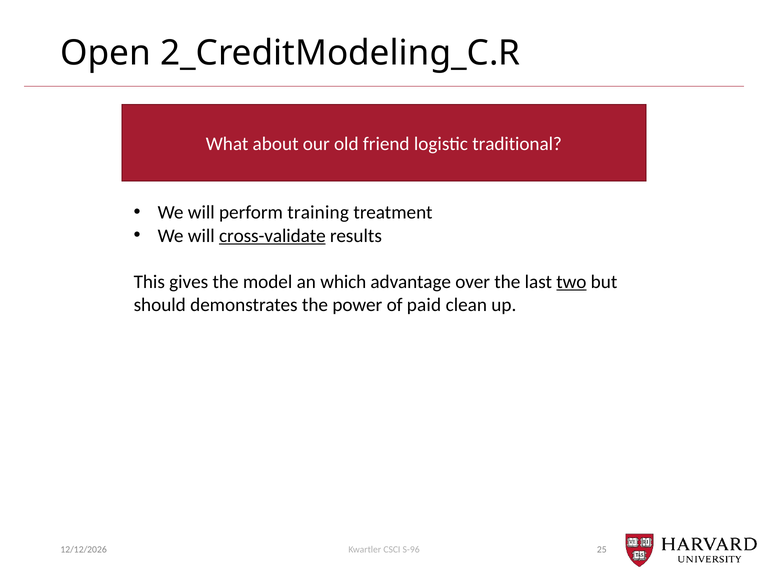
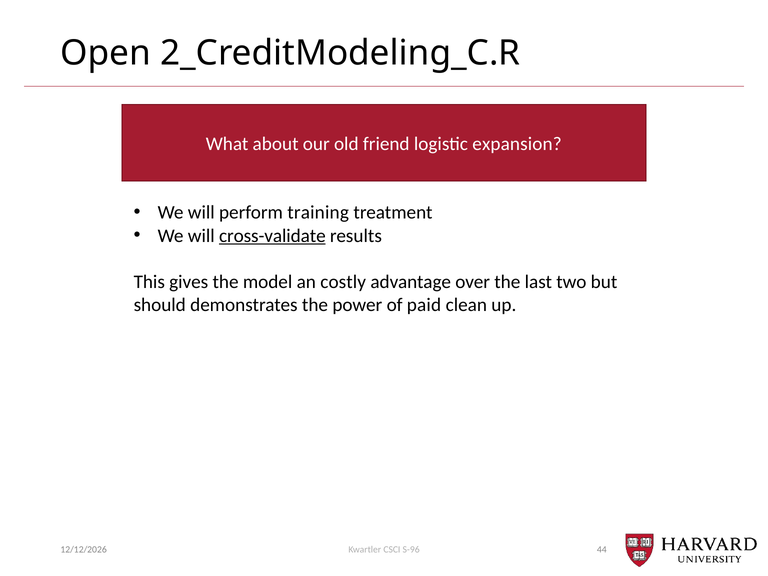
traditional: traditional -> expansion (517, 144)
which: which -> costly (343, 282)
two underline: present -> none (571, 282)
25: 25 -> 44 (602, 550)
